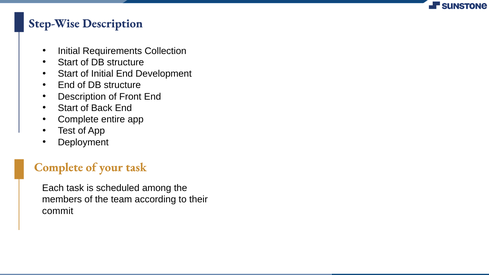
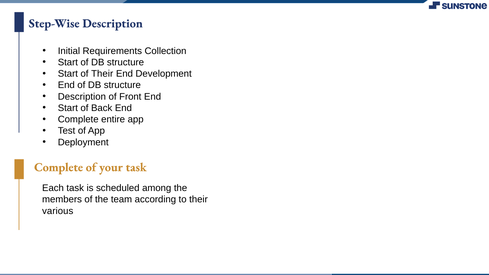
of Initial: Initial -> Their (102, 74)
commit: commit -> various (58, 211)
